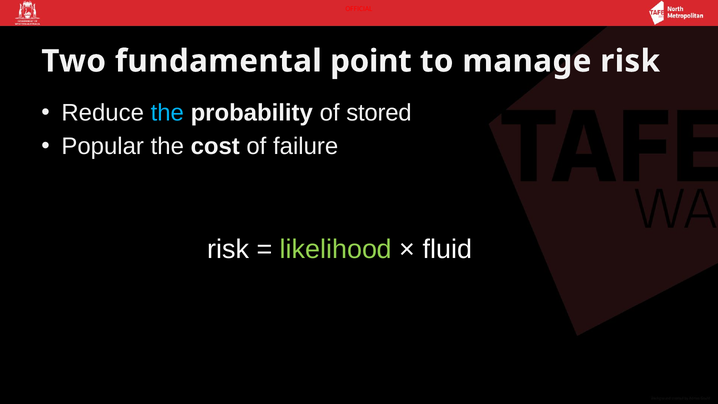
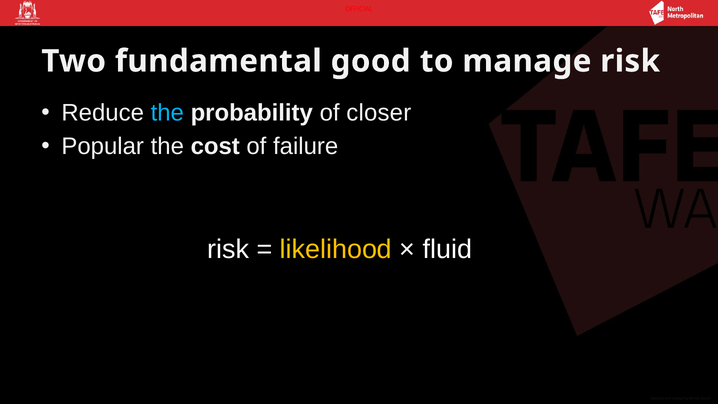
point: point -> good (371, 61)
stored: stored -> closer (379, 113)
likelihood colour: light green -> yellow (336, 249)
